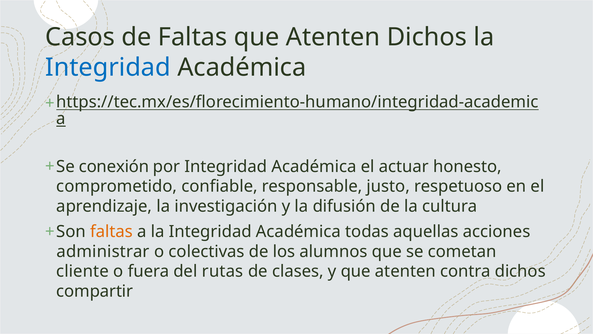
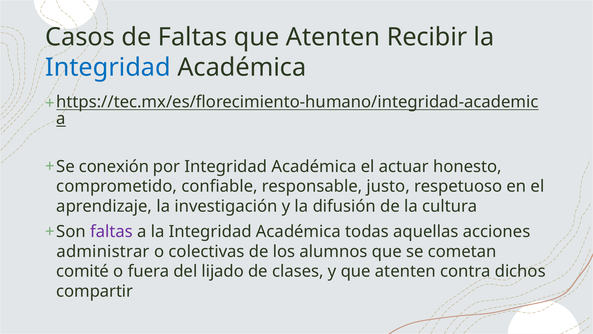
Atenten Dichos: Dichos -> Recibir (427, 37)
faltas colour: orange -> purple (112, 231)
cliente: cliente -> comité (83, 271)
rutas: rutas -> lijado (223, 271)
